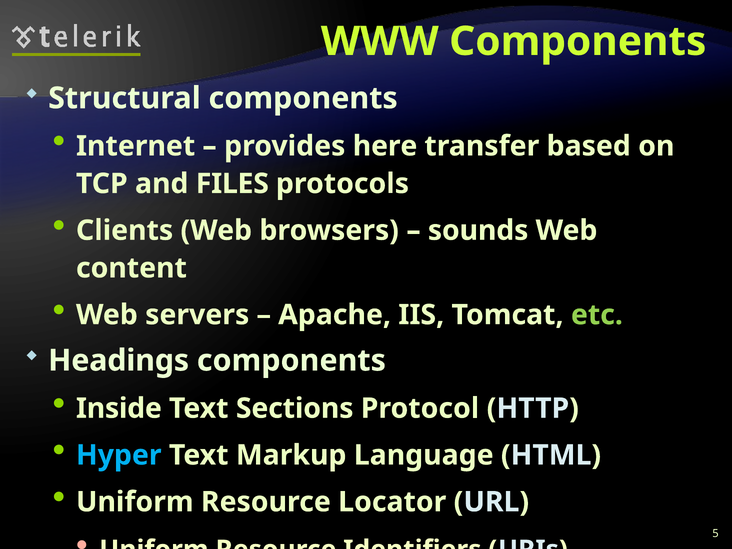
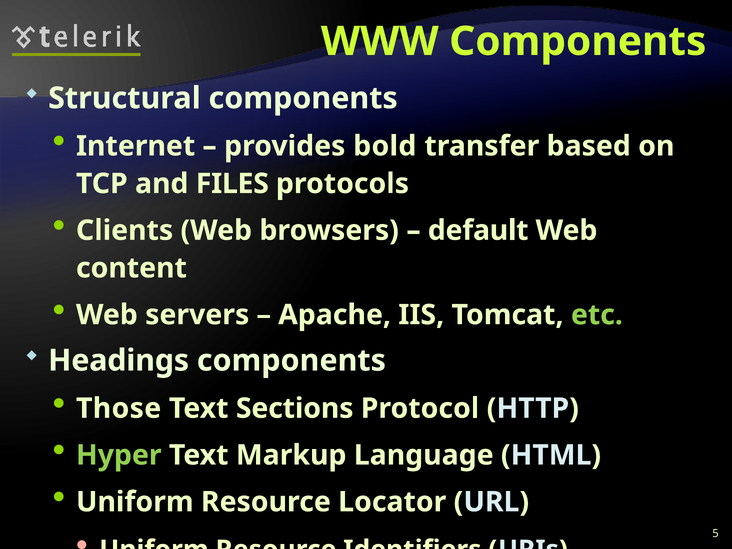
here: here -> bold (385, 146)
sounds: sounds -> default (478, 230)
Inside: Inside -> Those (119, 408)
Hyper colour: light blue -> light green (119, 455)
